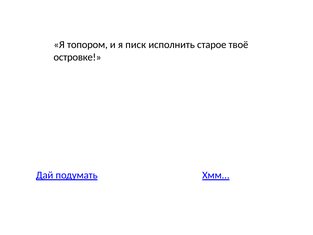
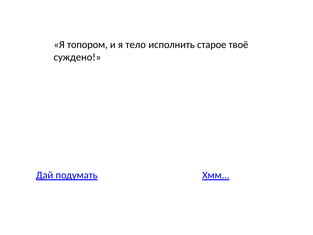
писк: писк -> тело (136, 45)
островке: островке -> суждено (77, 57)
